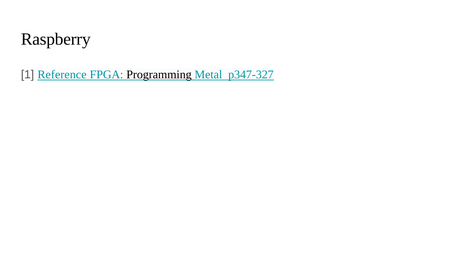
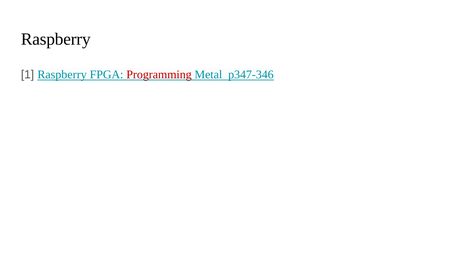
1 Reference: Reference -> Raspberry (62, 75)
Programming colour: black -> red (159, 75)
p347-327: p347-327 -> p347-346 (251, 75)
